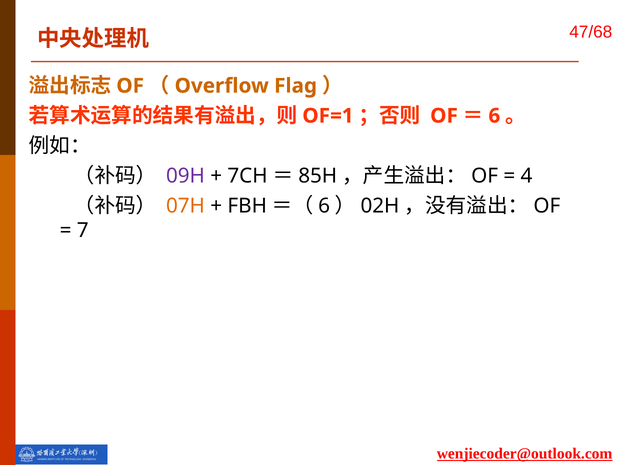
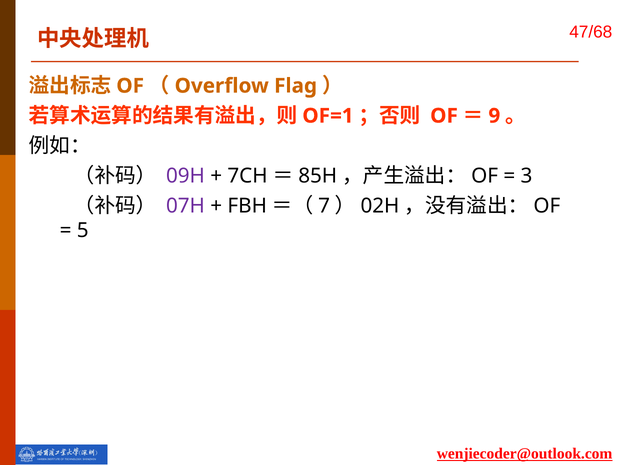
6: 6 -> 9 (494, 116)
4: 4 -> 3 (526, 176)
07H colour: orange -> purple (185, 206)
6: 6 -> 7 (324, 206)
7: 7 -> 5 (83, 231)
